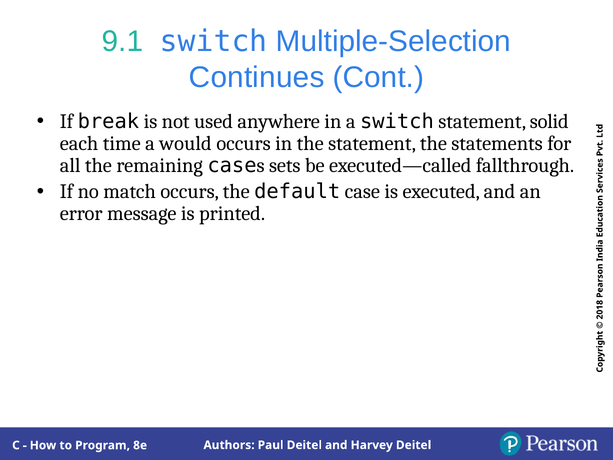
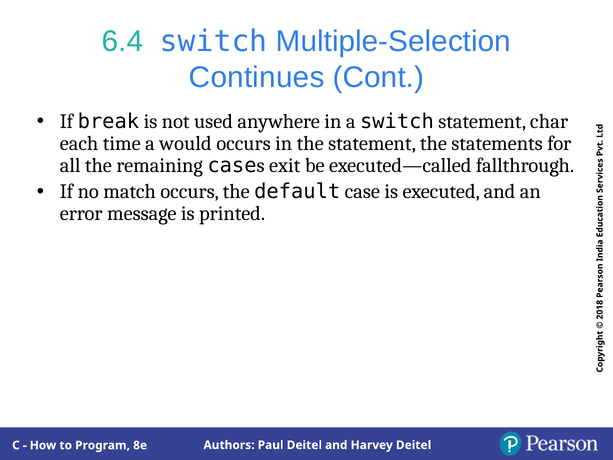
9.1: 9.1 -> 6.4 (122, 41)
solid: solid -> char (549, 121)
sets: sets -> exit (285, 165)
